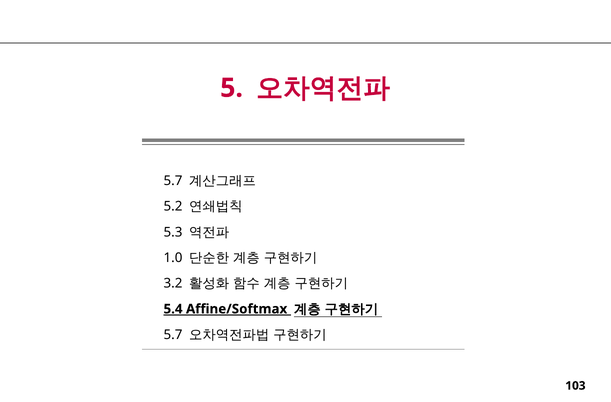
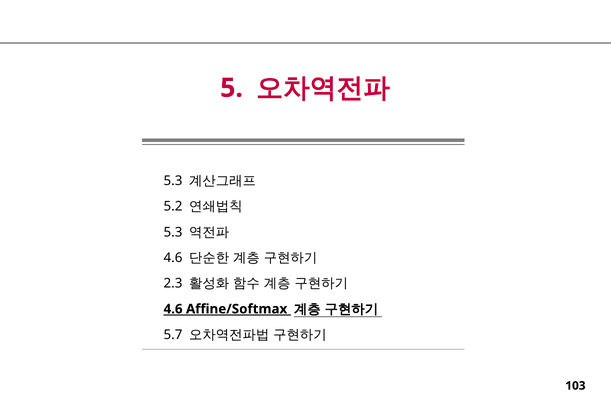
5.7: 5.7 -> 5.3 (173, 181)
1.0: 1.0 -> 4.6 (173, 257)
3.2: 3.2 -> 2.3 (173, 283)
5.4: 5.4 -> 4.6 (173, 308)
